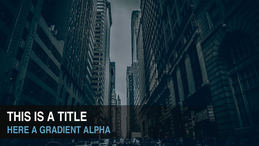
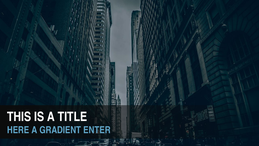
ALPHA: ALPHA -> ENTER (97, 130)
